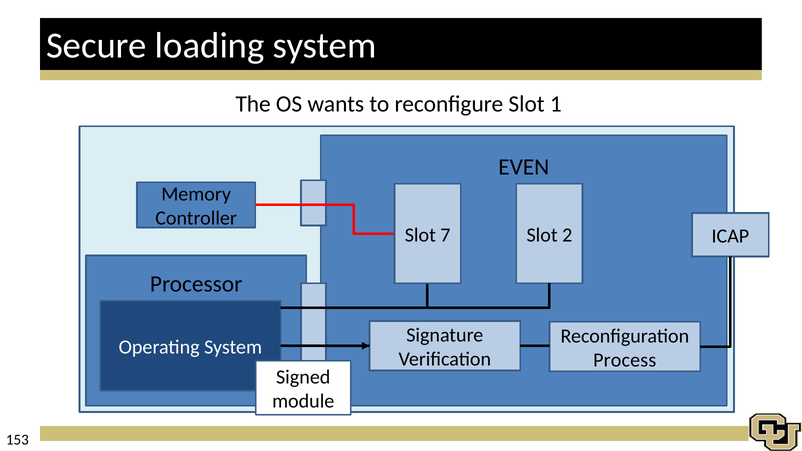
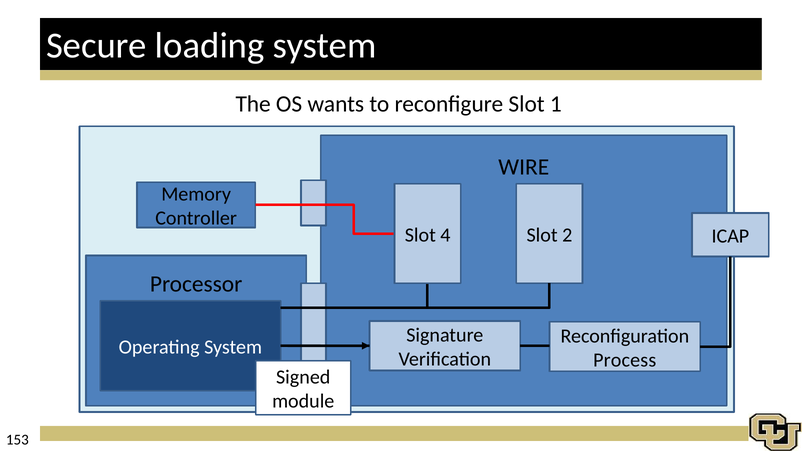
EVEN: EVEN -> WIRE (524, 167)
7: 7 -> 4 (445, 235)
